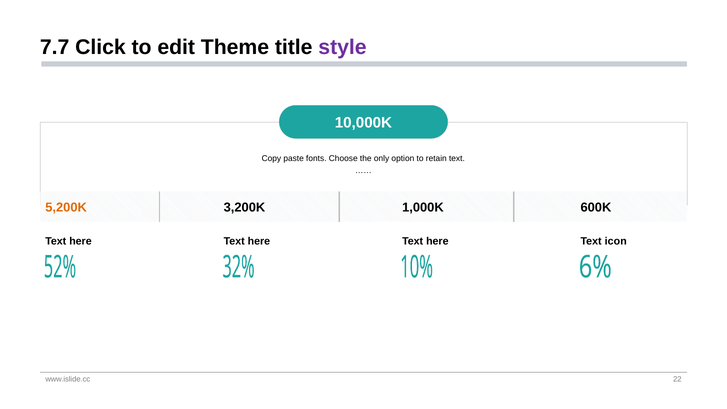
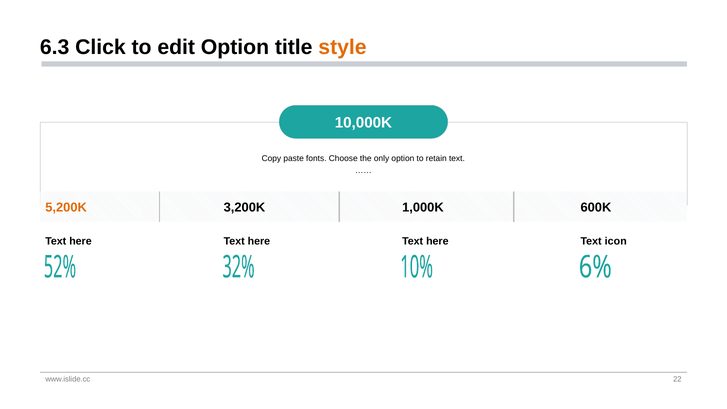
7.7: 7.7 -> 6.3 (55, 47)
edit Theme: Theme -> Option (235, 47)
style colour: purple -> orange (342, 47)
